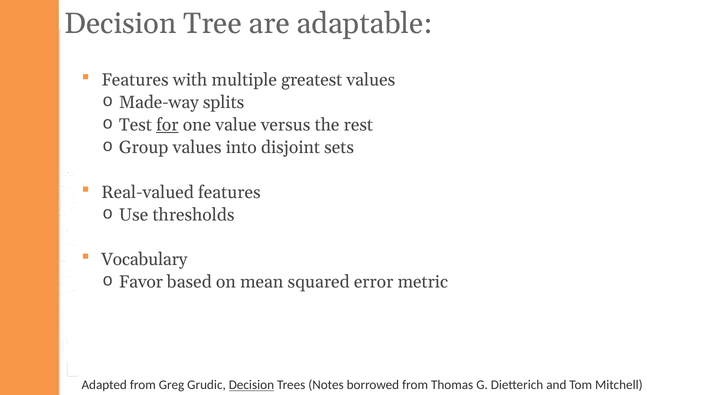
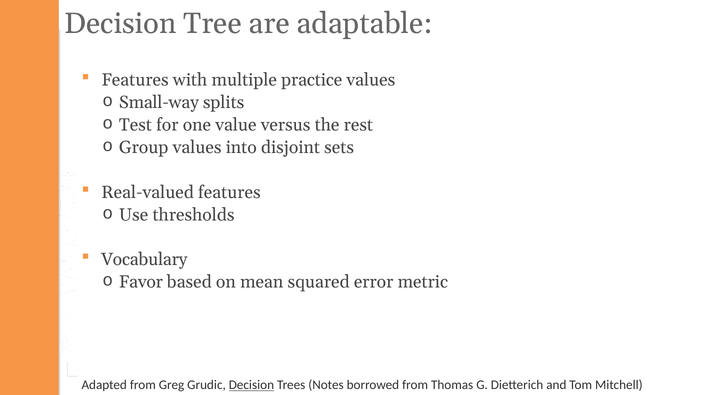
greatest: greatest -> practice (312, 80)
Made-way: Made-way -> Small-way (159, 103)
for underline: present -> none (167, 125)
